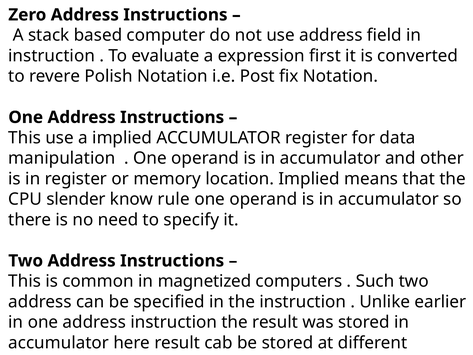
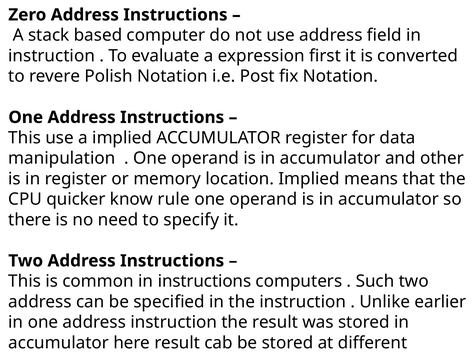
slender: slender -> quicker (76, 199)
in magnetized: magnetized -> instructions (204, 281)
